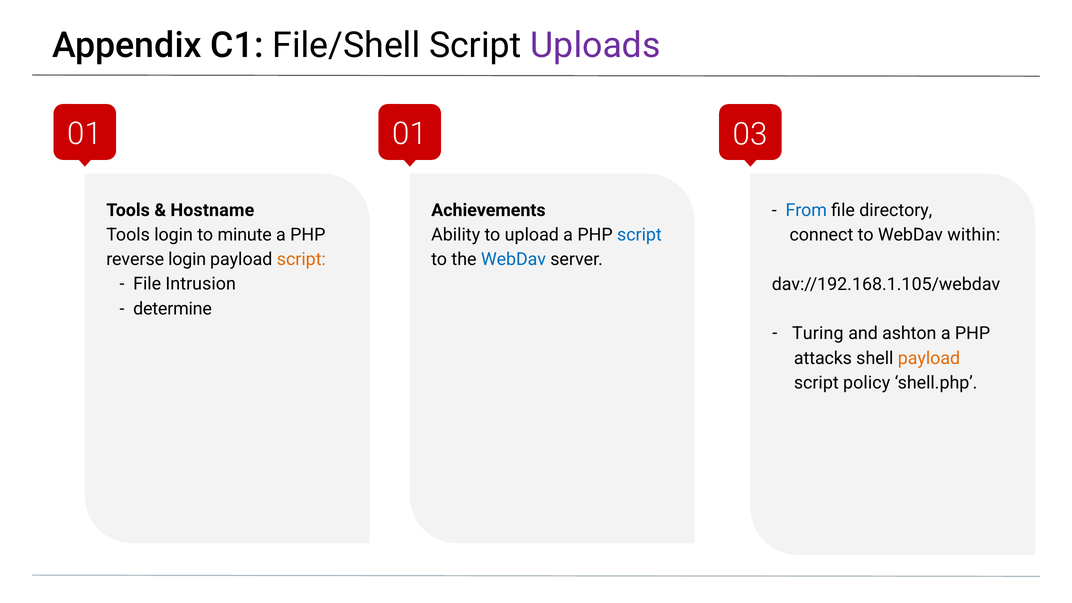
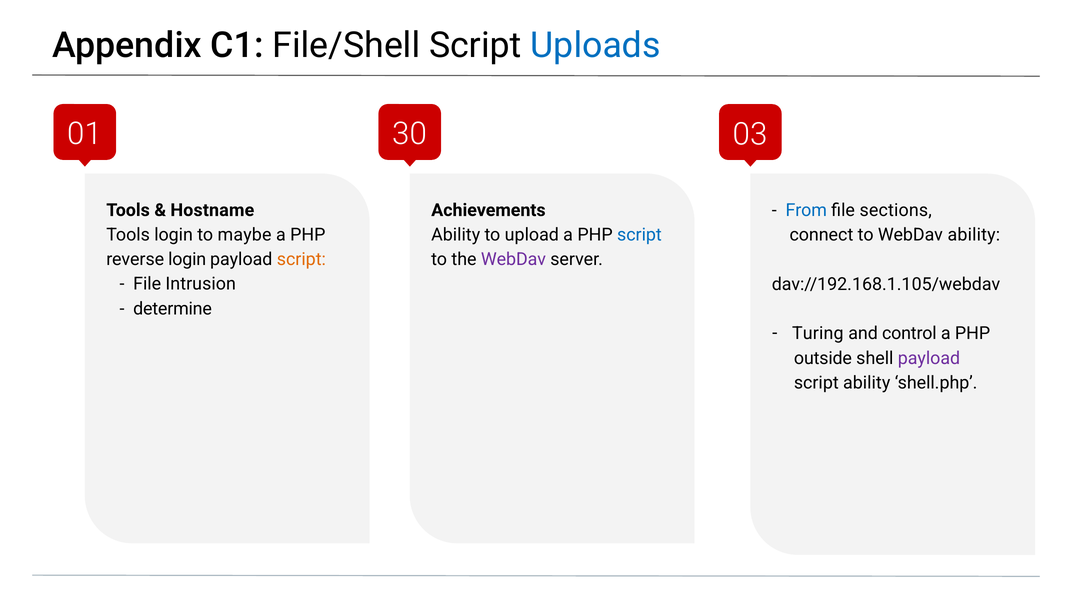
Uploads colour: purple -> blue (595, 45)
01 01: 01 -> 30 (410, 134)
directory: directory -> sections (896, 210)
minute: minute -> maybe (245, 235)
WebDav within: within -> ability (974, 235)
WebDav colour: blue -> purple (513, 259)
ashton: ashton -> control (909, 333)
attacks: attacks -> outside (823, 358)
payload colour: orange -> purple (929, 358)
script policy: policy -> ability (867, 383)
